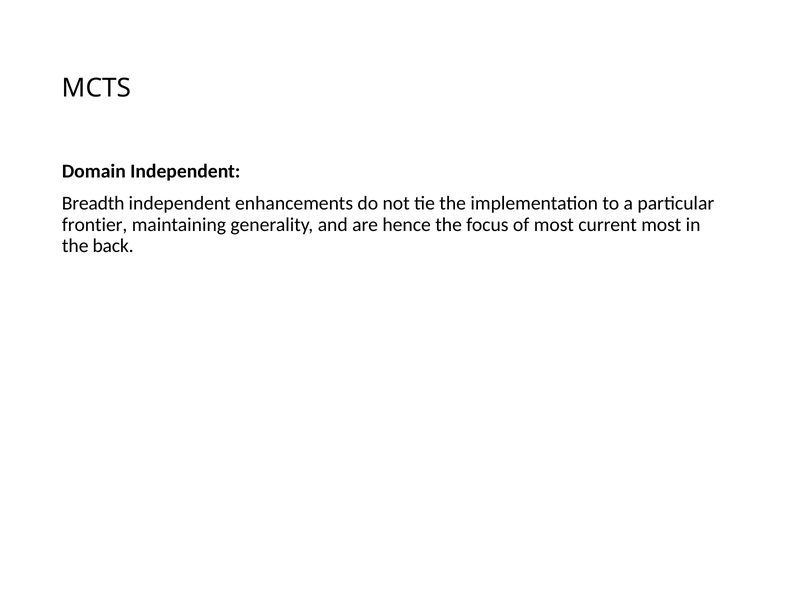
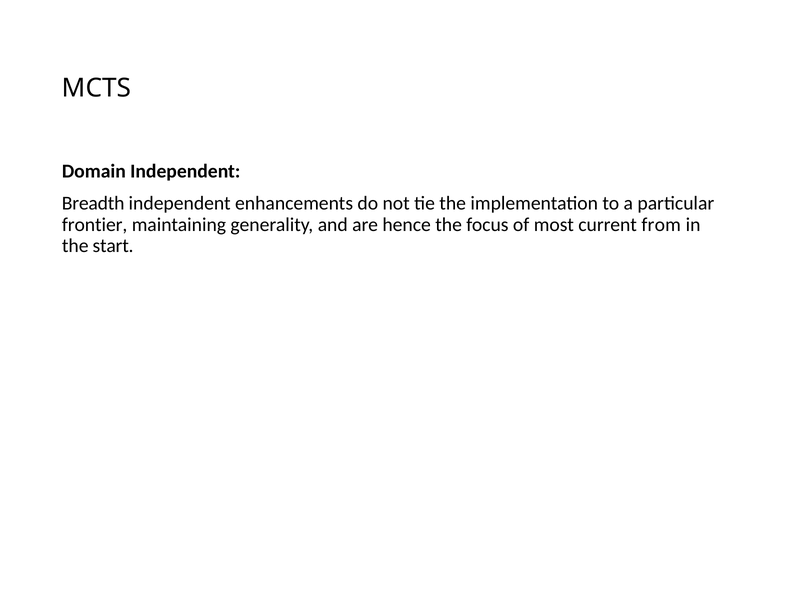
current most: most -> from (661, 225)
back: back -> start (113, 246)
